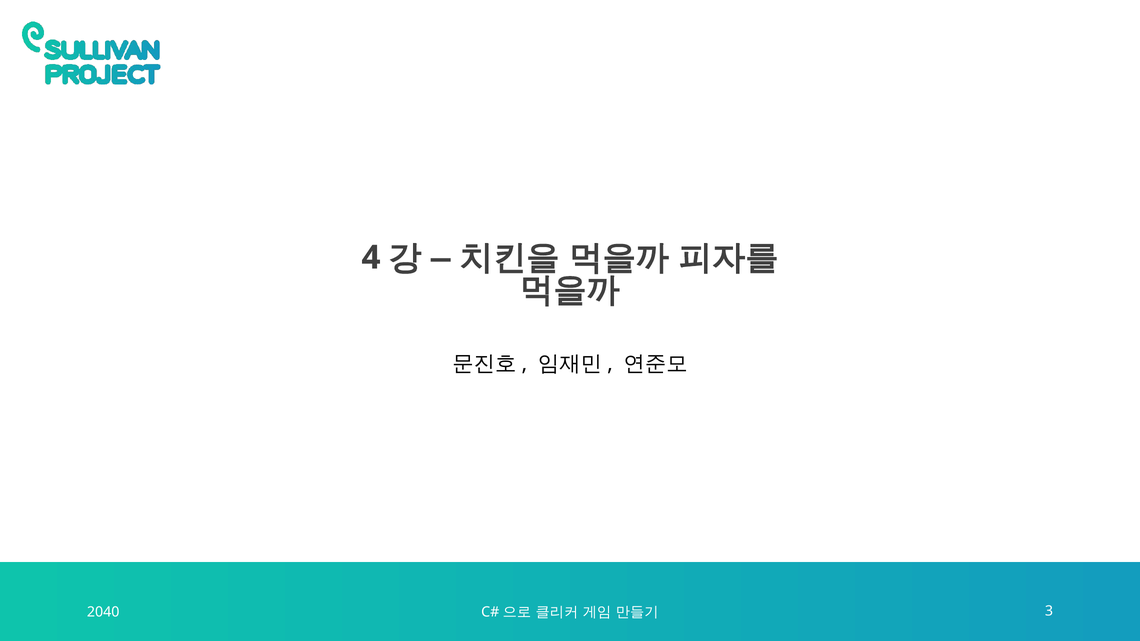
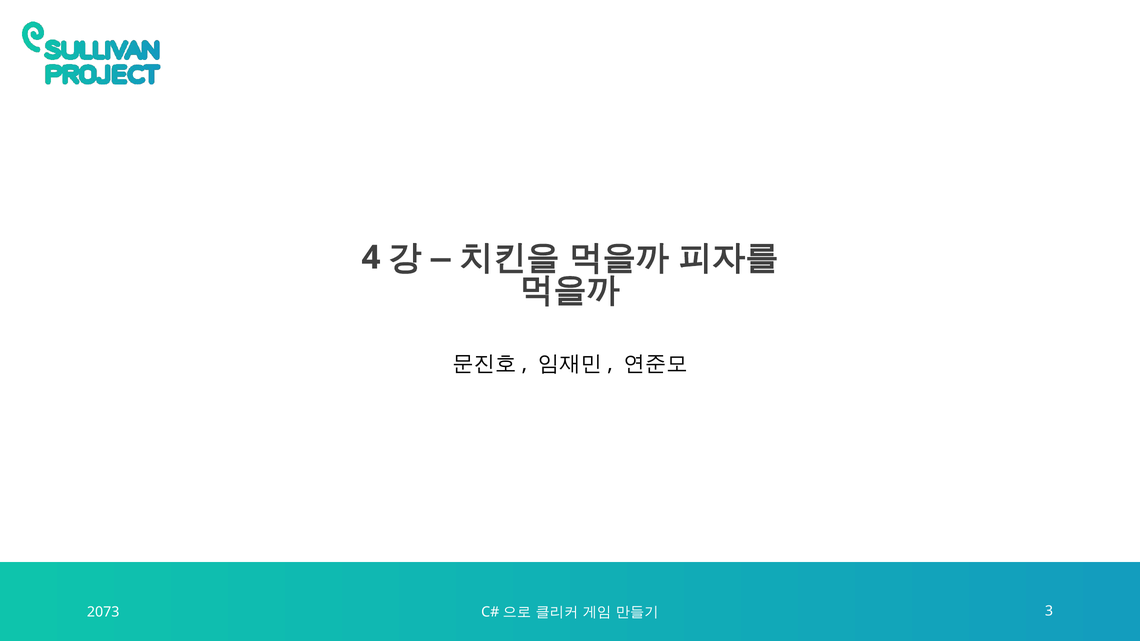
2040: 2040 -> 2073 (103, 612)
